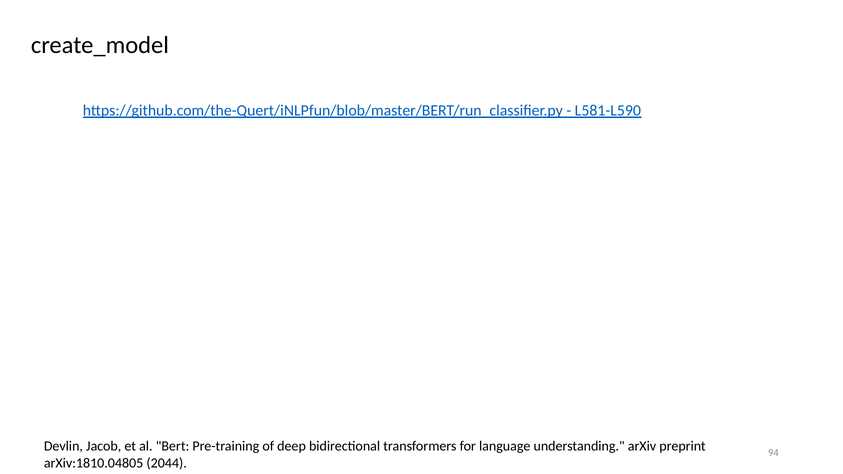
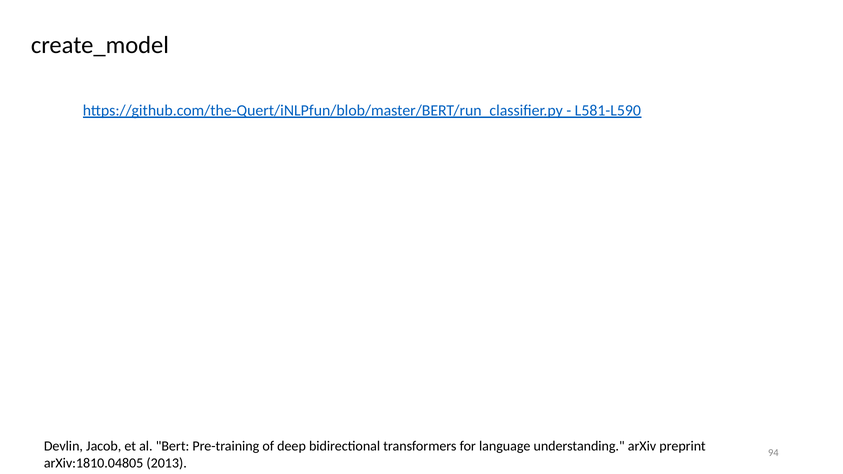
2044: 2044 -> 2013 (167, 463)
